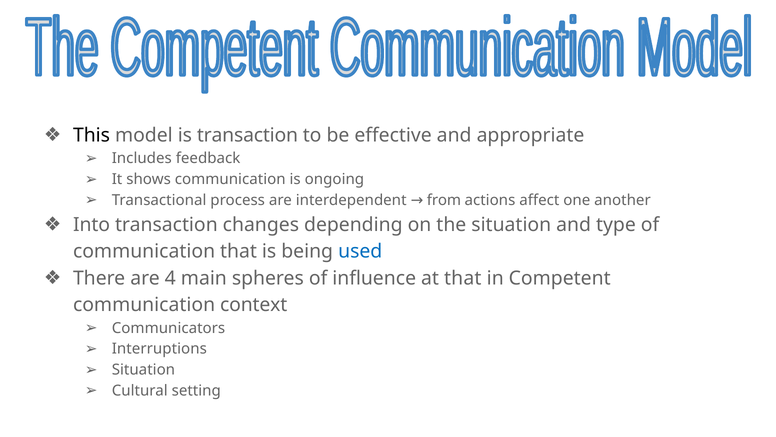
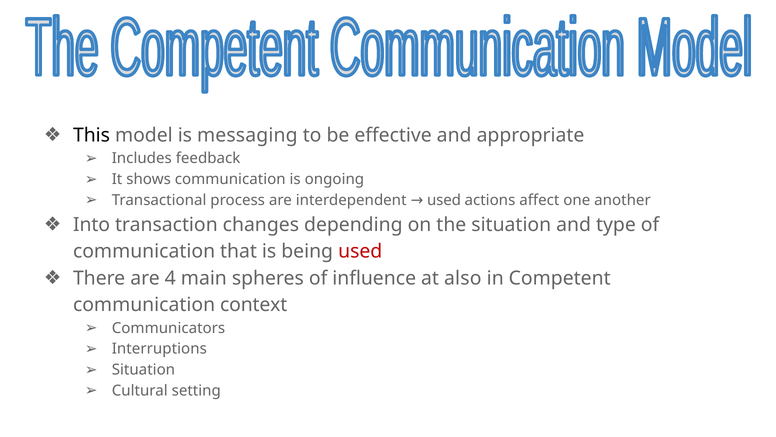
is transaction: transaction -> messaging (247, 135)
interdependent from: from -> used (444, 200)
used colour: blue -> red (360, 251)
at that: that -> also (463, 278)
